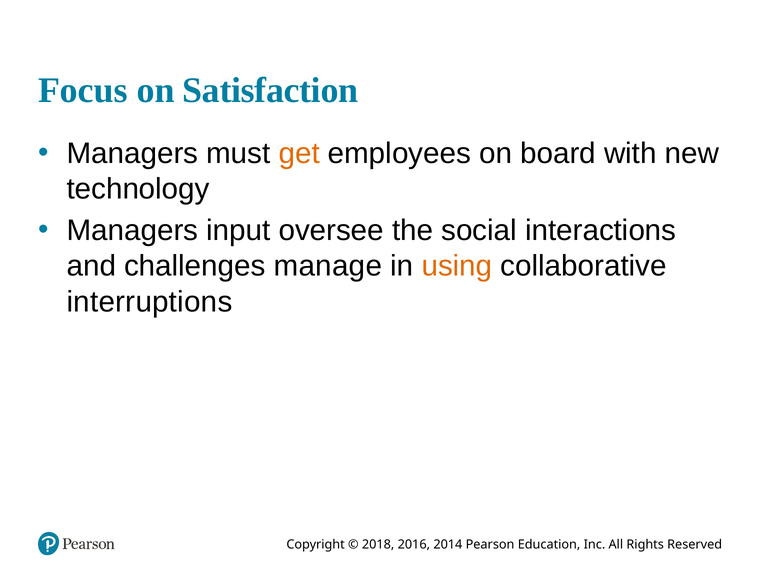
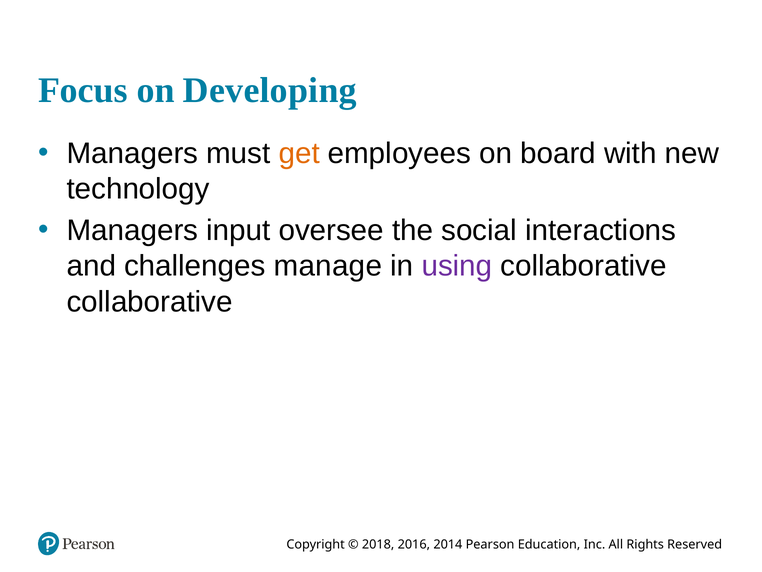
Satisfaction: Satisfaction -> Developing (270, 90)
using colour: orange -> purple (457, 266)
interruptions: interruptions -> collaborative (150, 301)
